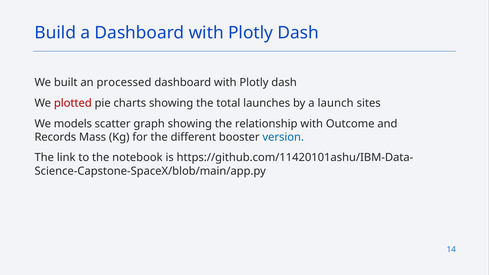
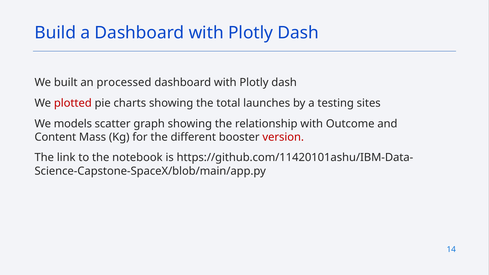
launch: launch -> testing (336, 103)
Records: Records -> Content (55, 137)
version colour: blue -> red (283, 137)
